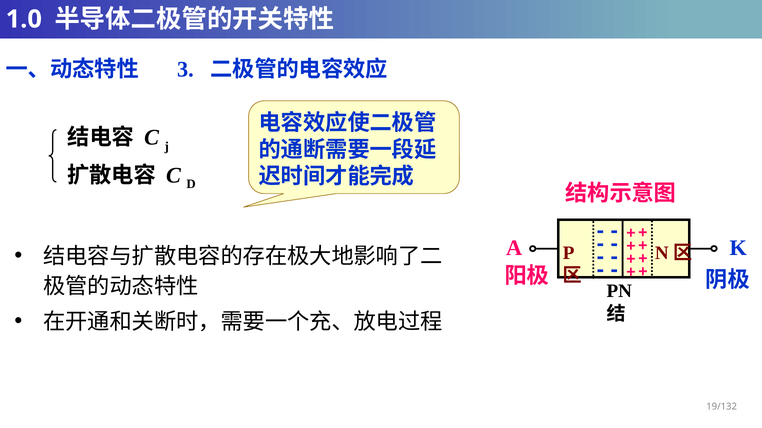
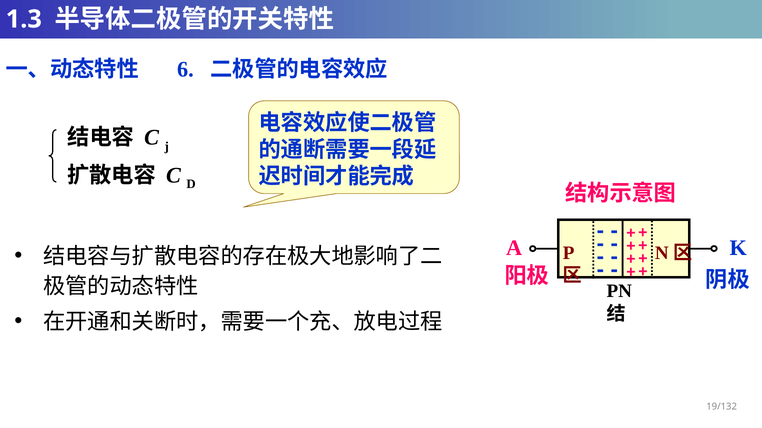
1.0: 1.0 -> 1.3 (24, 19)
3: 3 -> 6 (185, 70)
